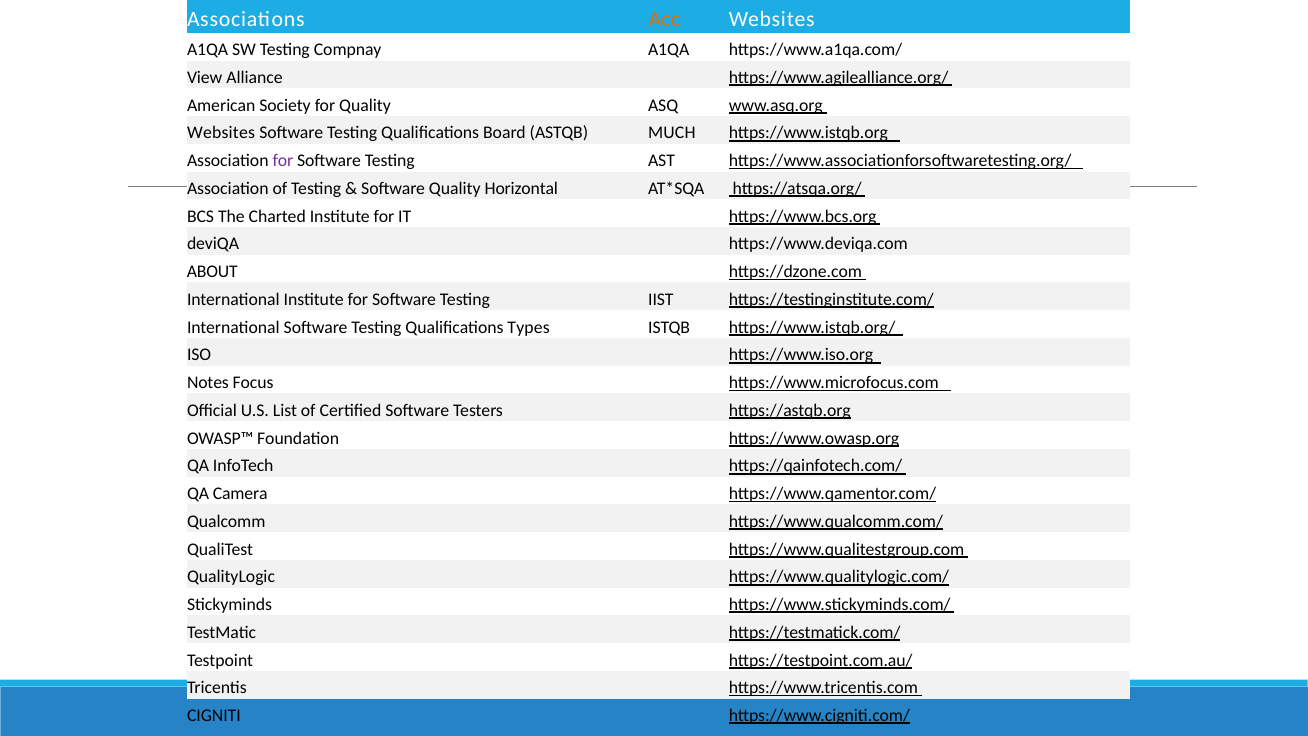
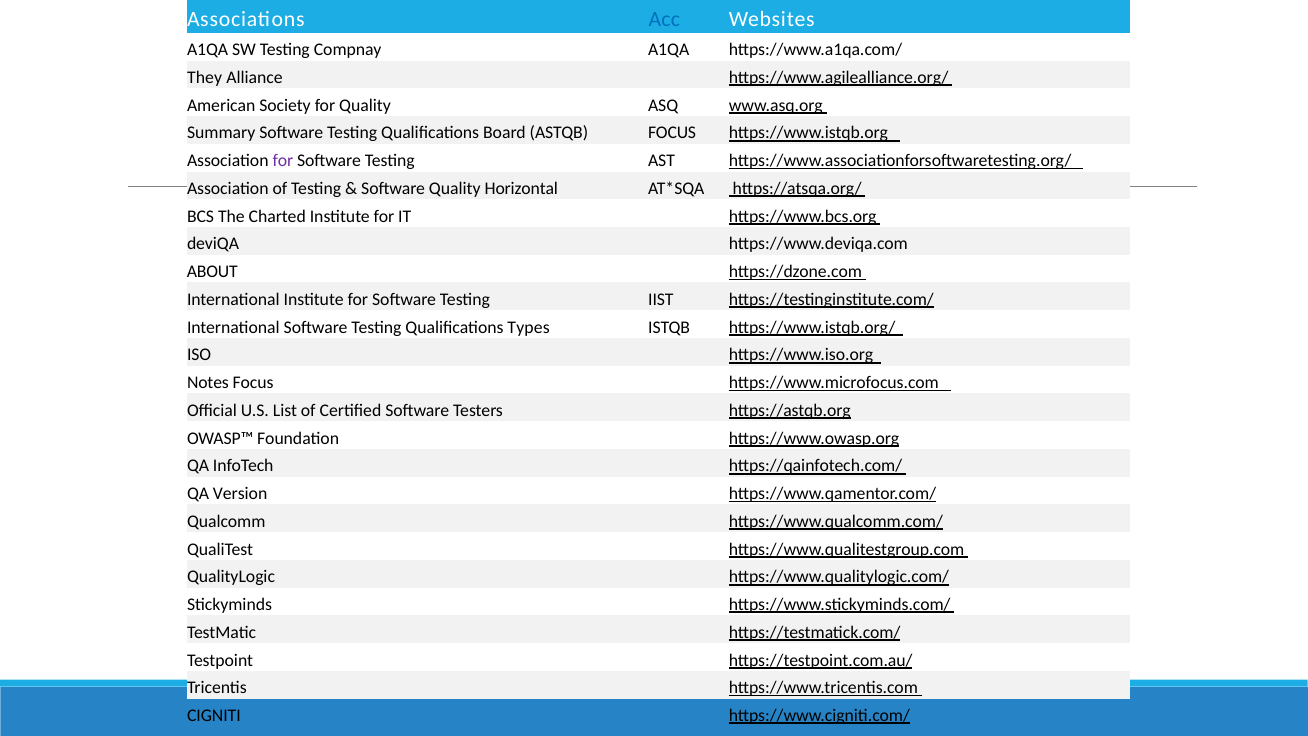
Acc colour: orange -> blue (664, 20)
View: View -> They (205, 78)
Websites: Websites -> Summary (221, 133)
ASTQB MUCH: MUCH -> FOCUS (672, 133)
Camera: Camera -> Version (240, 494)
